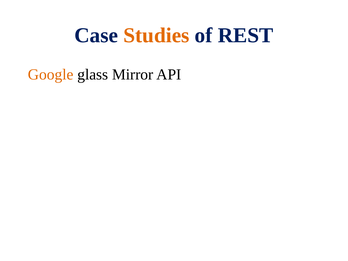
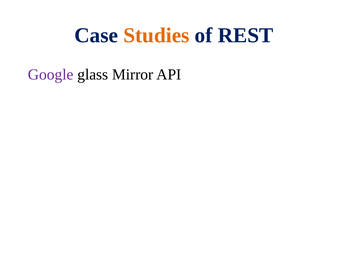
Google colour: orange -> purple (51, 75)
